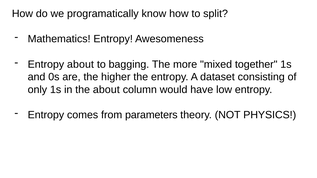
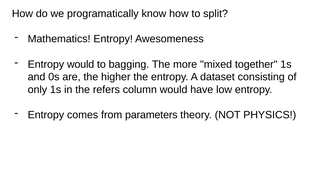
Entropy about: about -> would (81, 64)
the about: about -> refers (106, 90)
